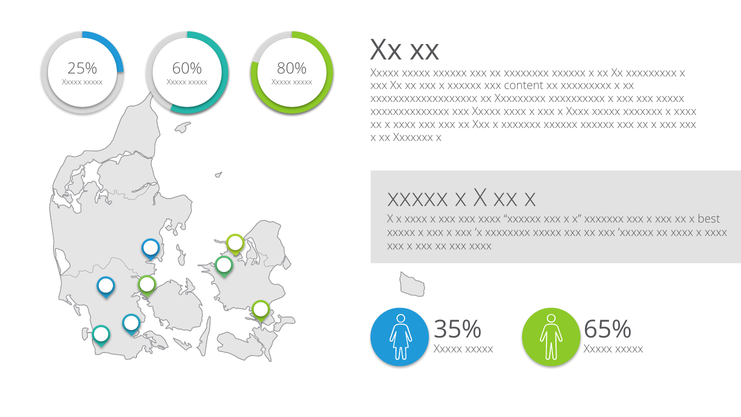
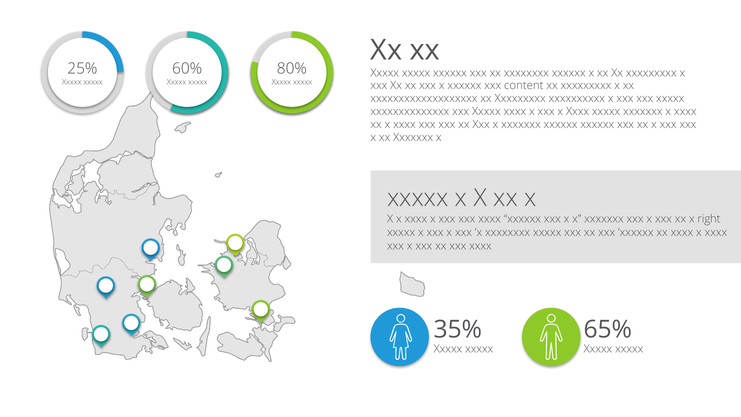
best: best -> right (709, 219)
